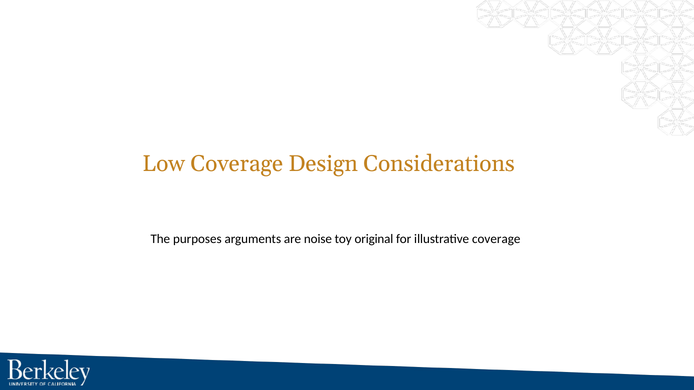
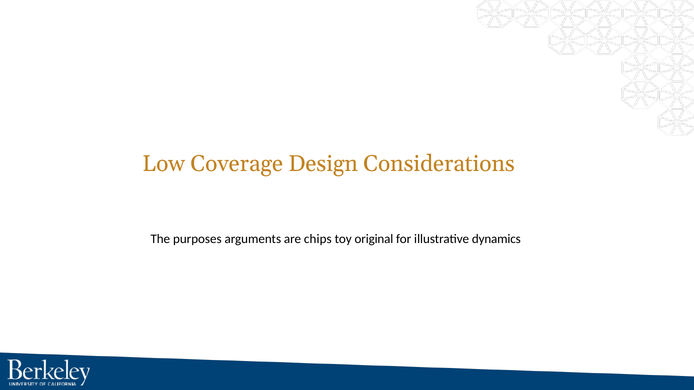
noise: noise -> chips (318, 239)
illustrative coverage: coverage -> dynamics (496, 239)
